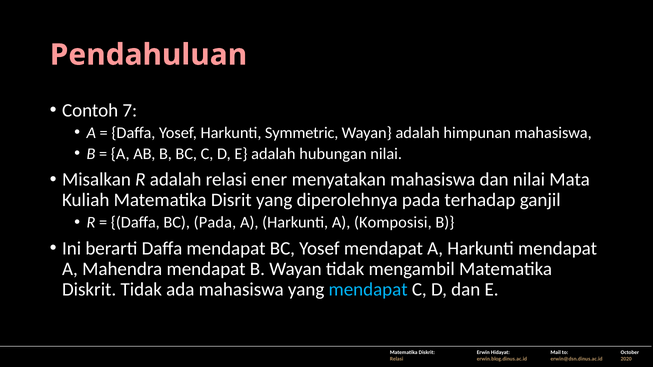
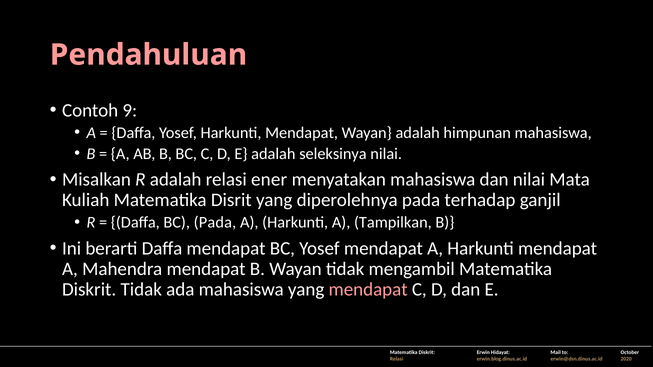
7: 7 -> 9 (130, 110)
Yosef Harkunti Symmetric: Symmetric -> Mendapat (302, 133)
hubungan: hubungan -> seleksinya (333, 154)
Komposisi: Komposisi -> Tampilkan (393, 223)
mendapat colour: light blue -> pink (368, 290)
